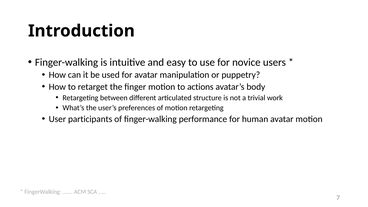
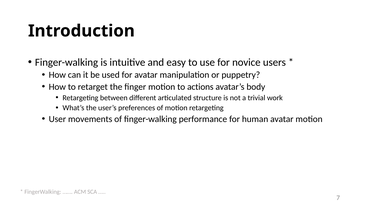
participants: participants -> movements (90, 119)
